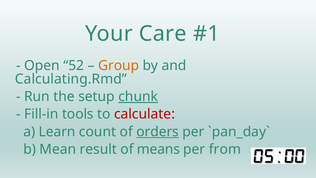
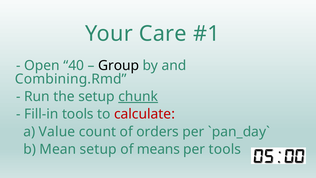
52: 52 -> 40 (74, 65)
Group colour: orange -> black (119, 65)
Calculating.Rmd: Calculating.Rmd -> Combining.Rmd (71, 79)
Learn: Learn -> Value (57, 132)
orders underline: present -> none (158, 132)
Mean result: result -> setup (98, 149)
per from: from -> tools (225, 149)
